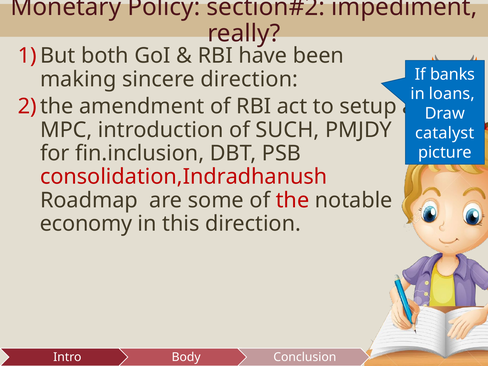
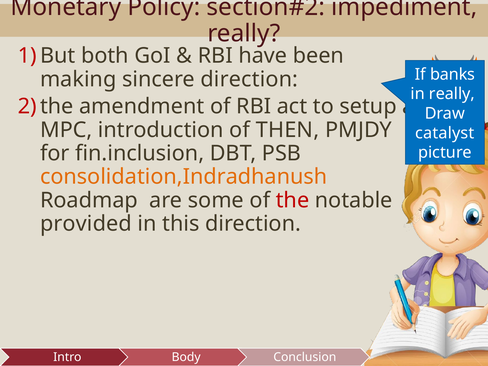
in loans: loans -> really (452, 94)
SUCH: SUCH -> THEN (287, 130)
consolidation,Indradhanush colour: red -> orange (184, 177)
economy: economy -> provided (86, 224)
